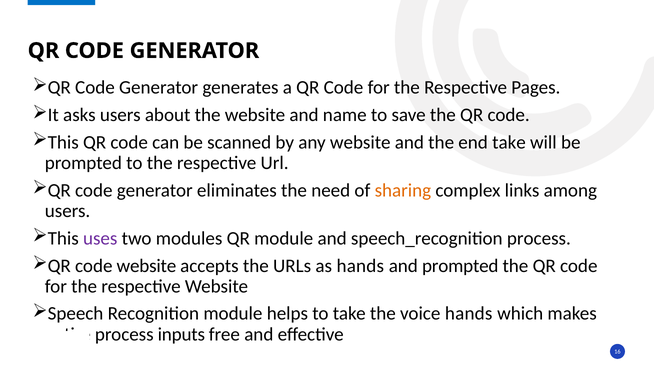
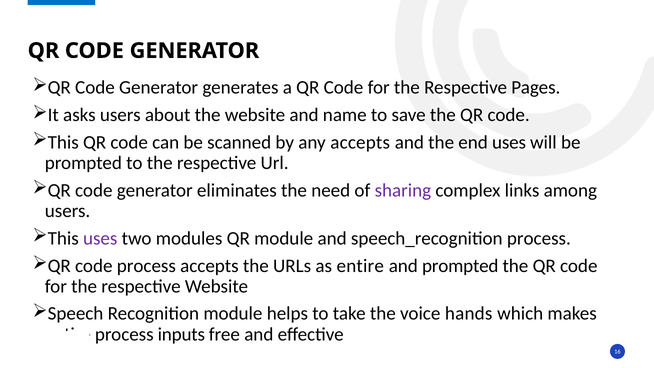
any website: website -> accepts (360, 142)
end take: take -> uses (509, 142)
sharing colour: orange -> purple (403, 190)
code website: website -> process (146, 266)
as hands: hands -> entire (360, 266)
